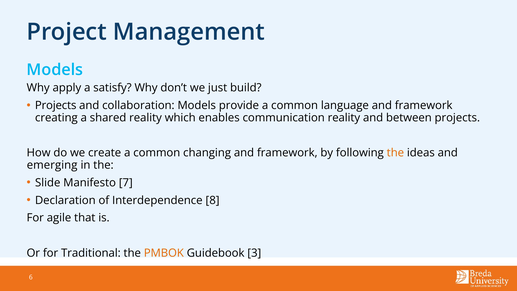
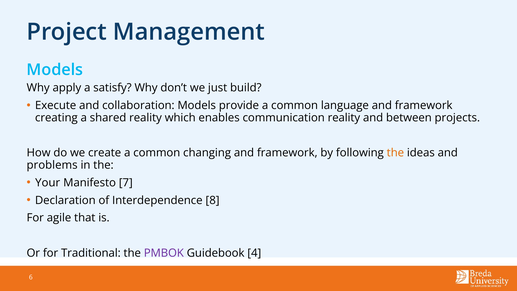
Projects: Projects -> Execute (56, 105)
emerging: emerging -> problems (52, 165)
Slide: Slide -> Your (48, 183)
PMBOK colour: orange -> purple (164, 253)
3: 3 -> 4 (254, 253)
